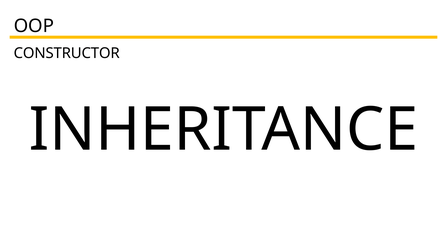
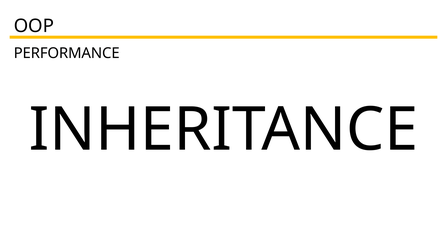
CONSTRUCTOR: CONSTRUCTOR -> PERFORMANCE (67, 53)
